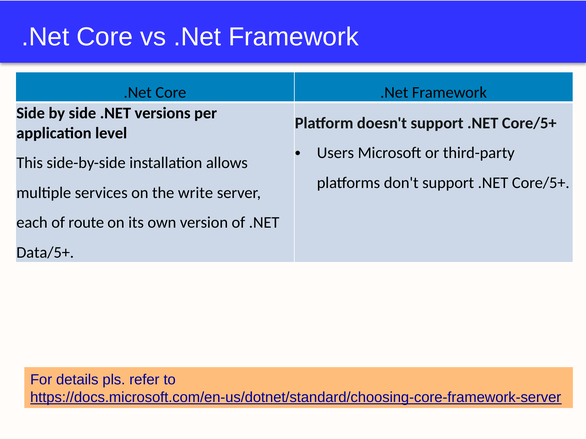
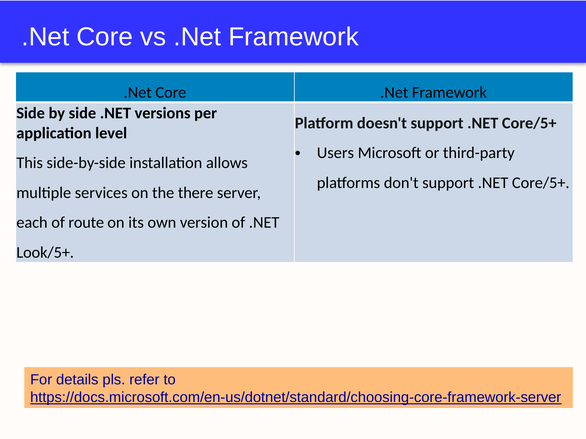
write: write -> there (196, 193)
Data/5+: Data/5+ -> Look/5+ (45, 253)
